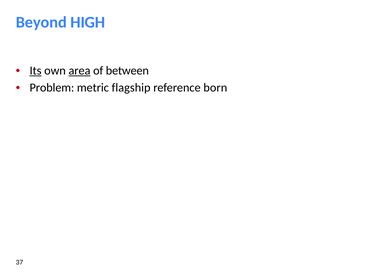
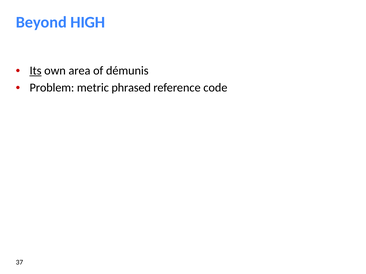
area underline: present -> none (79, 71)
between: between -> démunis (127, 71)
flagship: flagship -> phrased (131, 88)
born: born -> code (215, 88)
